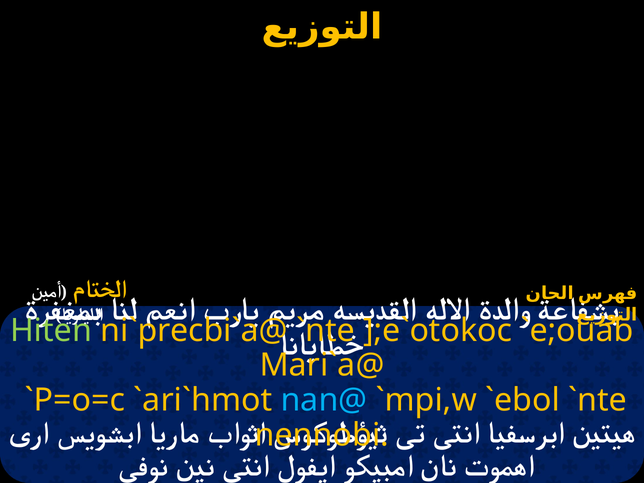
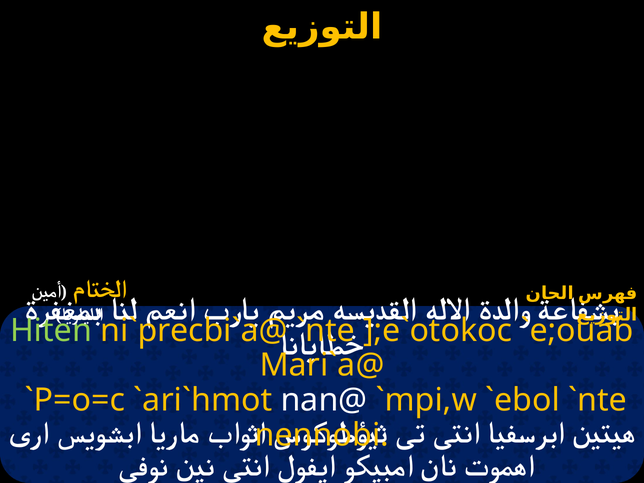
nan@ colour: light blue -> white (324, 400)
